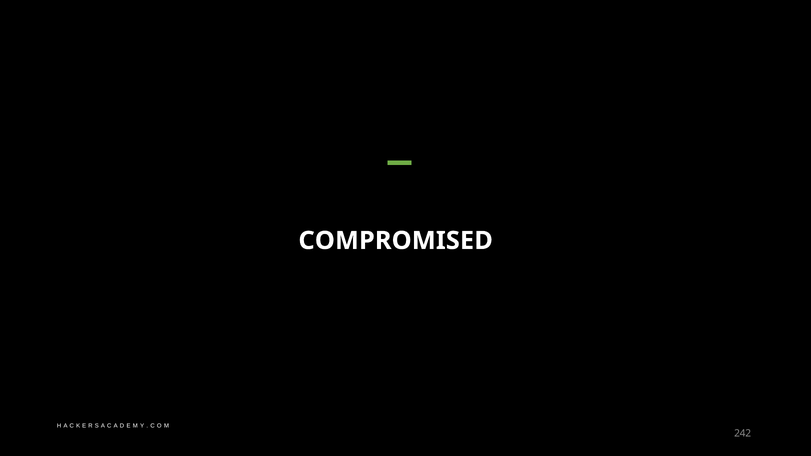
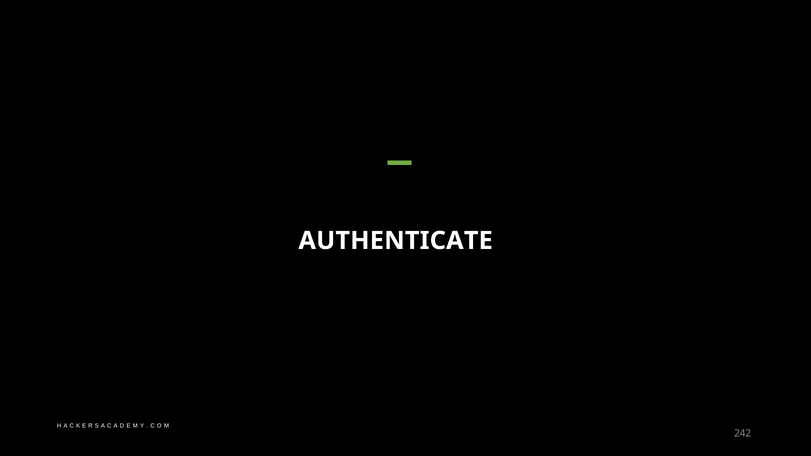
COMPROMISED: COMPROMISED -> AUTHENTICATE (396, 241)
